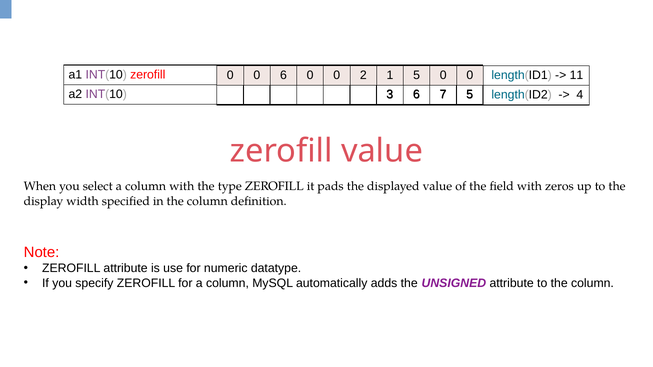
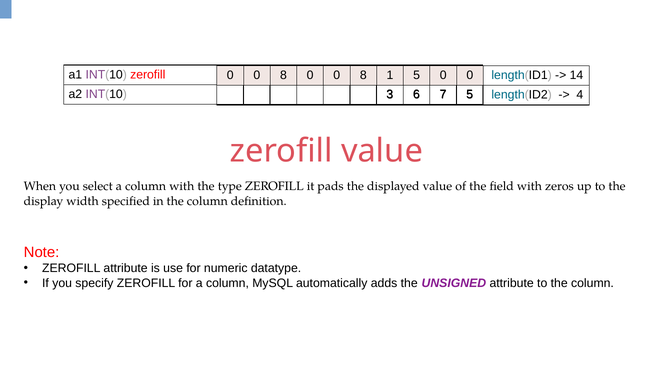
6: 6 -> 8 (284, 75)
2: 2 -> 8 (363, 75)
11: 11 -> 14 (576, 75)
